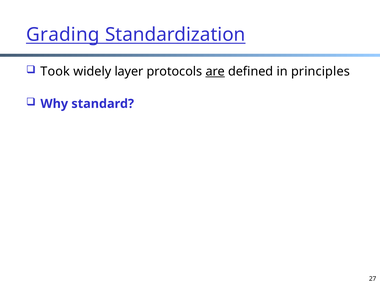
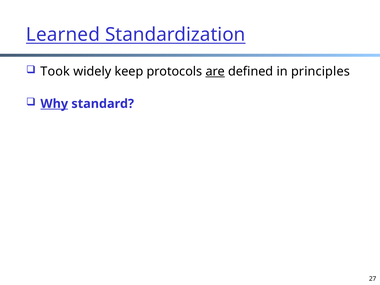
Grading: Grading -> Learned (63, 35)
layer: layer -> keep (129, 71)
Why underline: none -> present (54, 104)
